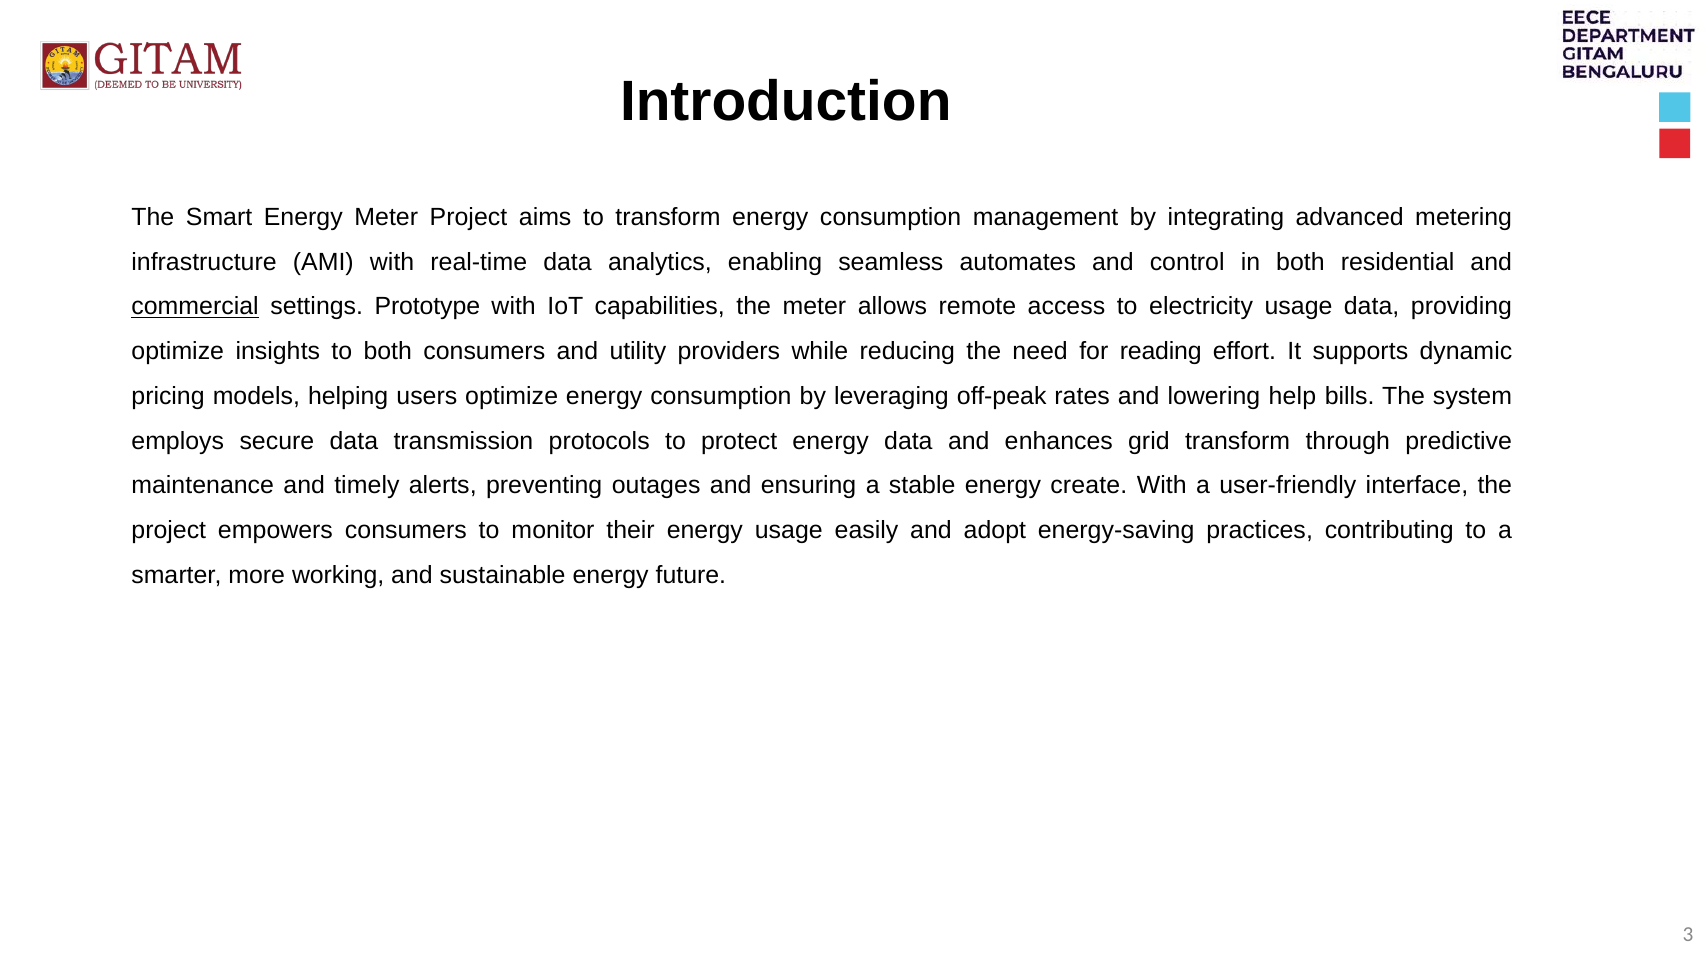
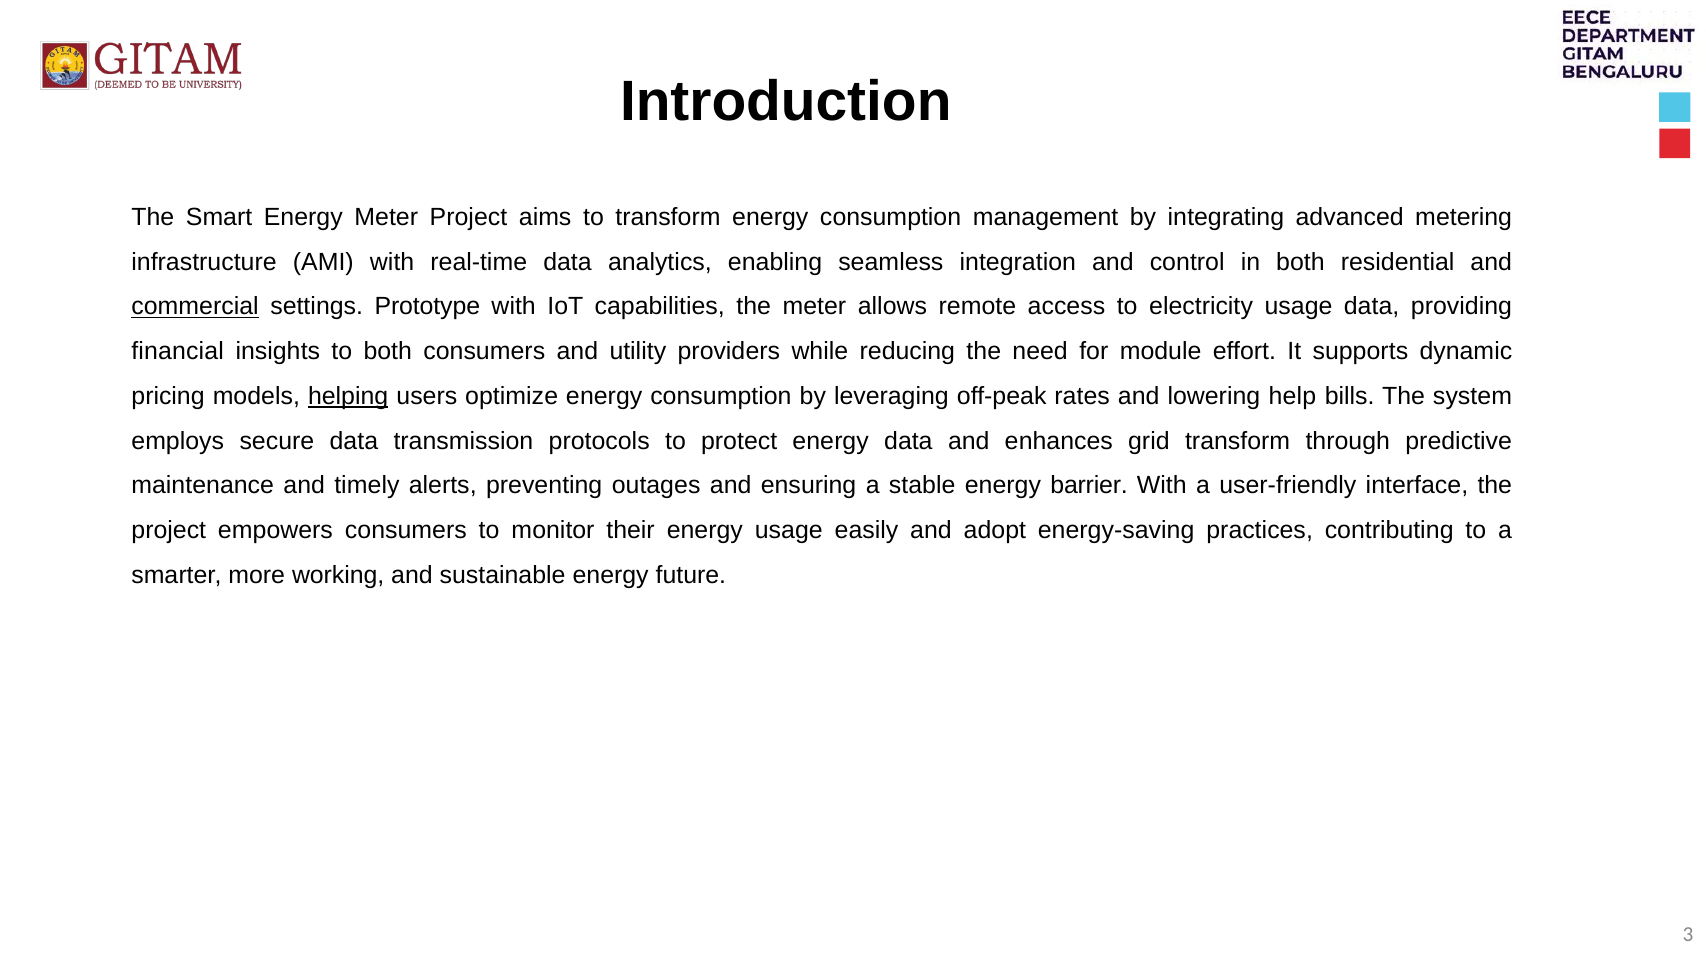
automates: automates -> integration (1018, 262)
optimize: optimize -> financial (178, 352)
reading: reading -> module (1161, 352)
helping underline: none -> present (348, 397)
create: create -> barrier (1089, 486)
